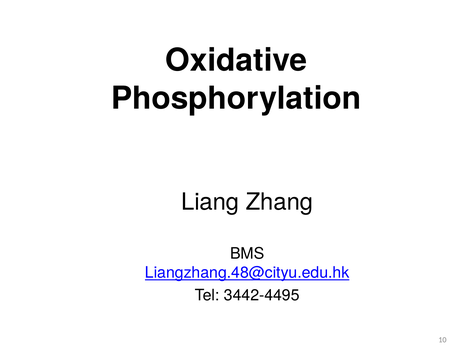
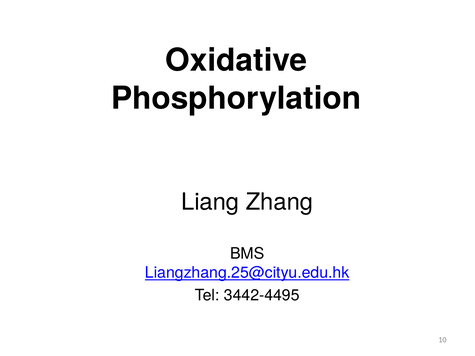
Liangzhang.48@cityu.edu.hk: Liangzhang.48@cityu.edu.hk -> Liangzhang.25@cityu.edu.hk (247, 273)
